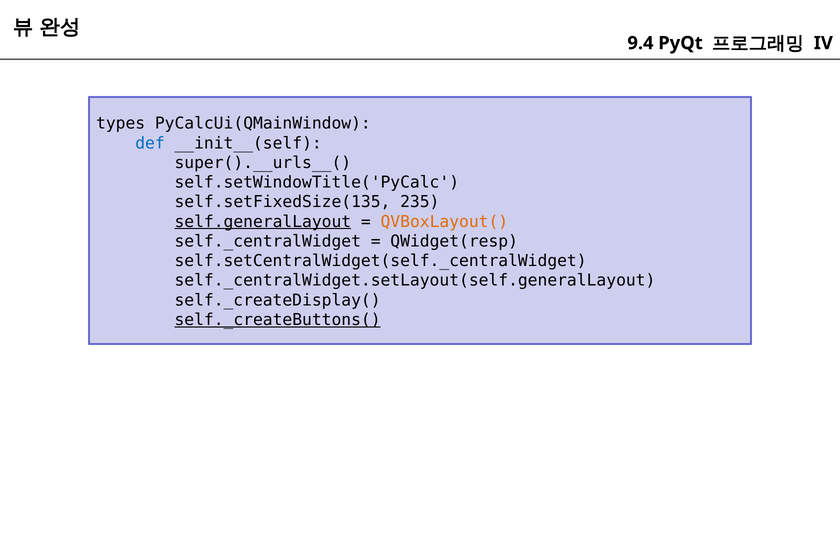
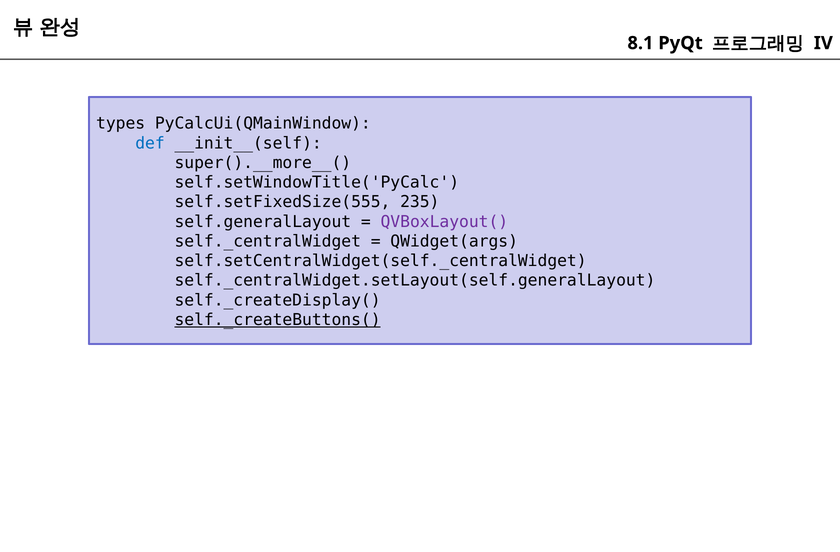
9.4: 9.4 -> 8.1 (640, 43)
super().__urls__(: super().__urls__( -> super().__more__( (263, 163)
self.setFixedSize(135: self.setFixedSize(135 -> self.setFixedSize(555 (282, 202)
self.generalLayout underline: present -> none (263, 222)
QVBoxLayout( colour: orange -> purple (444, 222)
QWidget(resp: QWidget(resp -> QWidget(args (454, 241)
